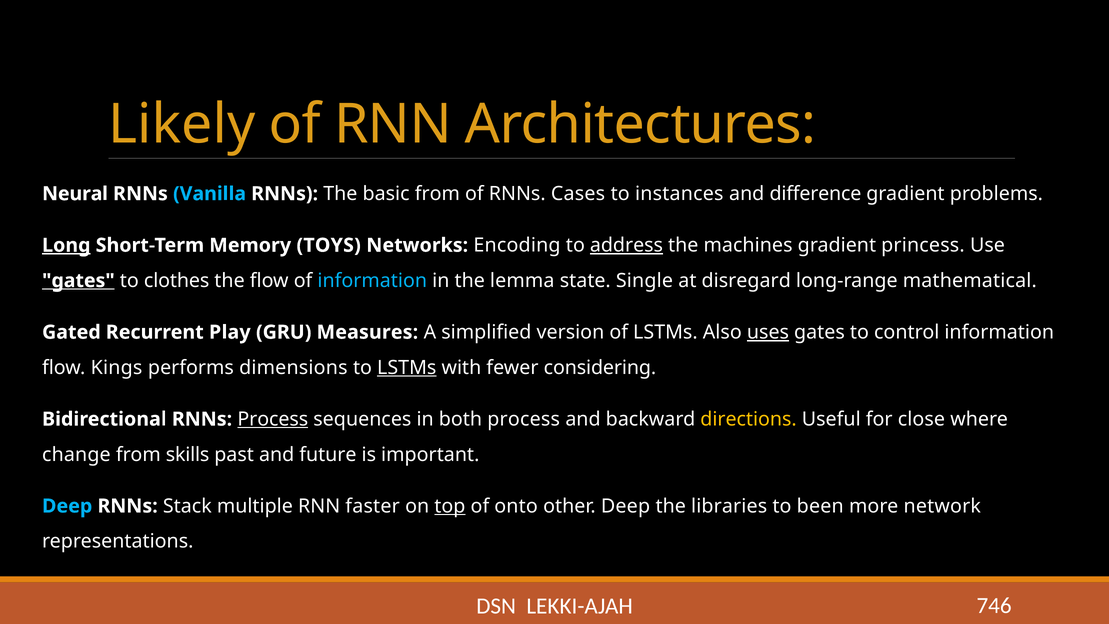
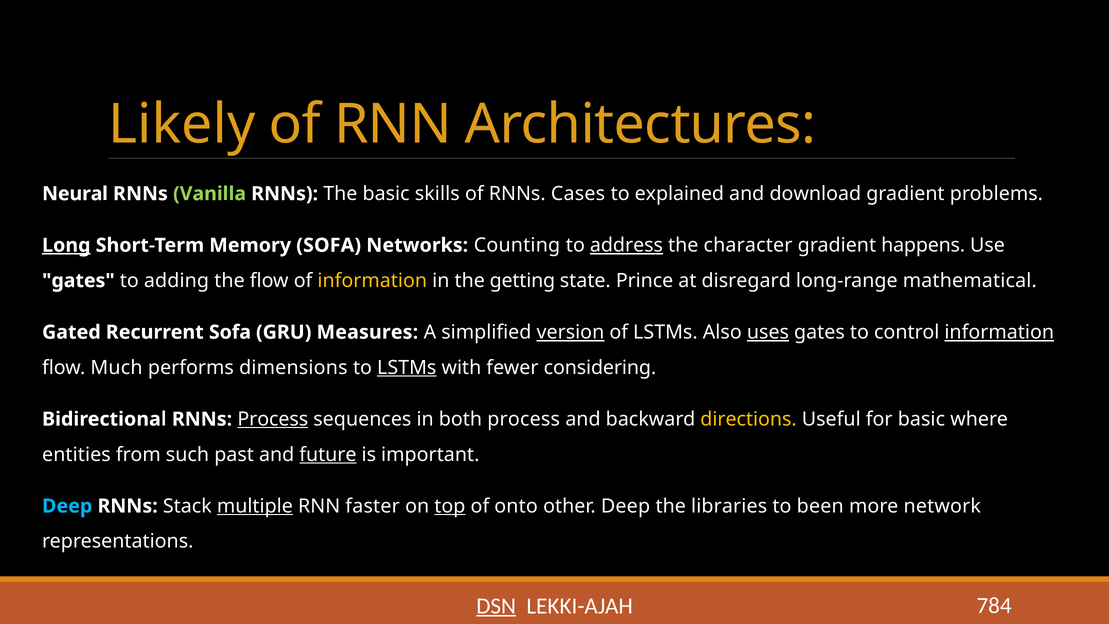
Vanilla colour: light blue -> light green (210, 194)
basic from: from -> skills (437, 194)
instances: instances -> explained (679, 194)
difference: difference -> download (815, 194)
Memory TOYS: TOYS -> SOFA (329, 245)
Encoding: Encoding -> Counting (517, 245)
machines: machines -> character (748, 245)
princess: princess -> happens (923, 245)
gates underline: present -> none (78, 281)
clothes: clothes -> adding (177, 281)
information colour: light blue -> yellow (372, 281)
lemma: lemma -> getting (522, 281)
Single: Single -> Prince (645, 281)
Recurrent Play: Play -> Sofa (230, 332)
version underline: none -> present (570, 332)
information underline: none -> present (999, 332)
Kings: Kings -> Much (117, 368)
for close: close -> basic (921, 419)
change: change -> entities (76, 454)
skills: skills -> such (187, 454)
future underline: none -> present (328, 454)
multiple underline: none -> present (255, 506)
DSN underline: none -> present (496, 606)
746: 746 -> 784 (994, 606)
